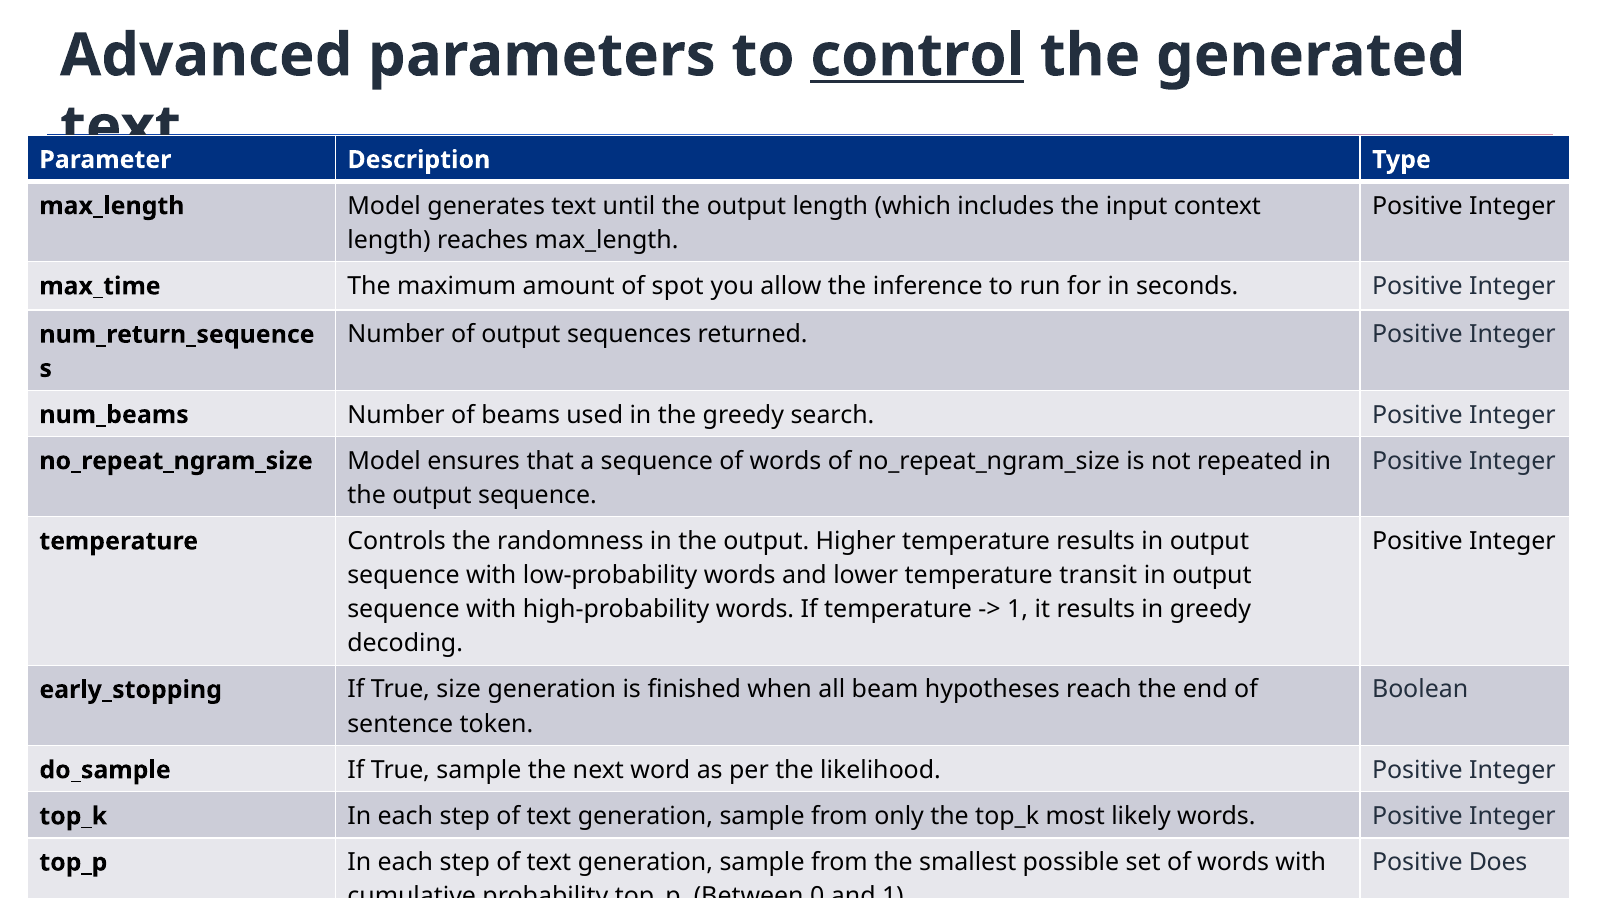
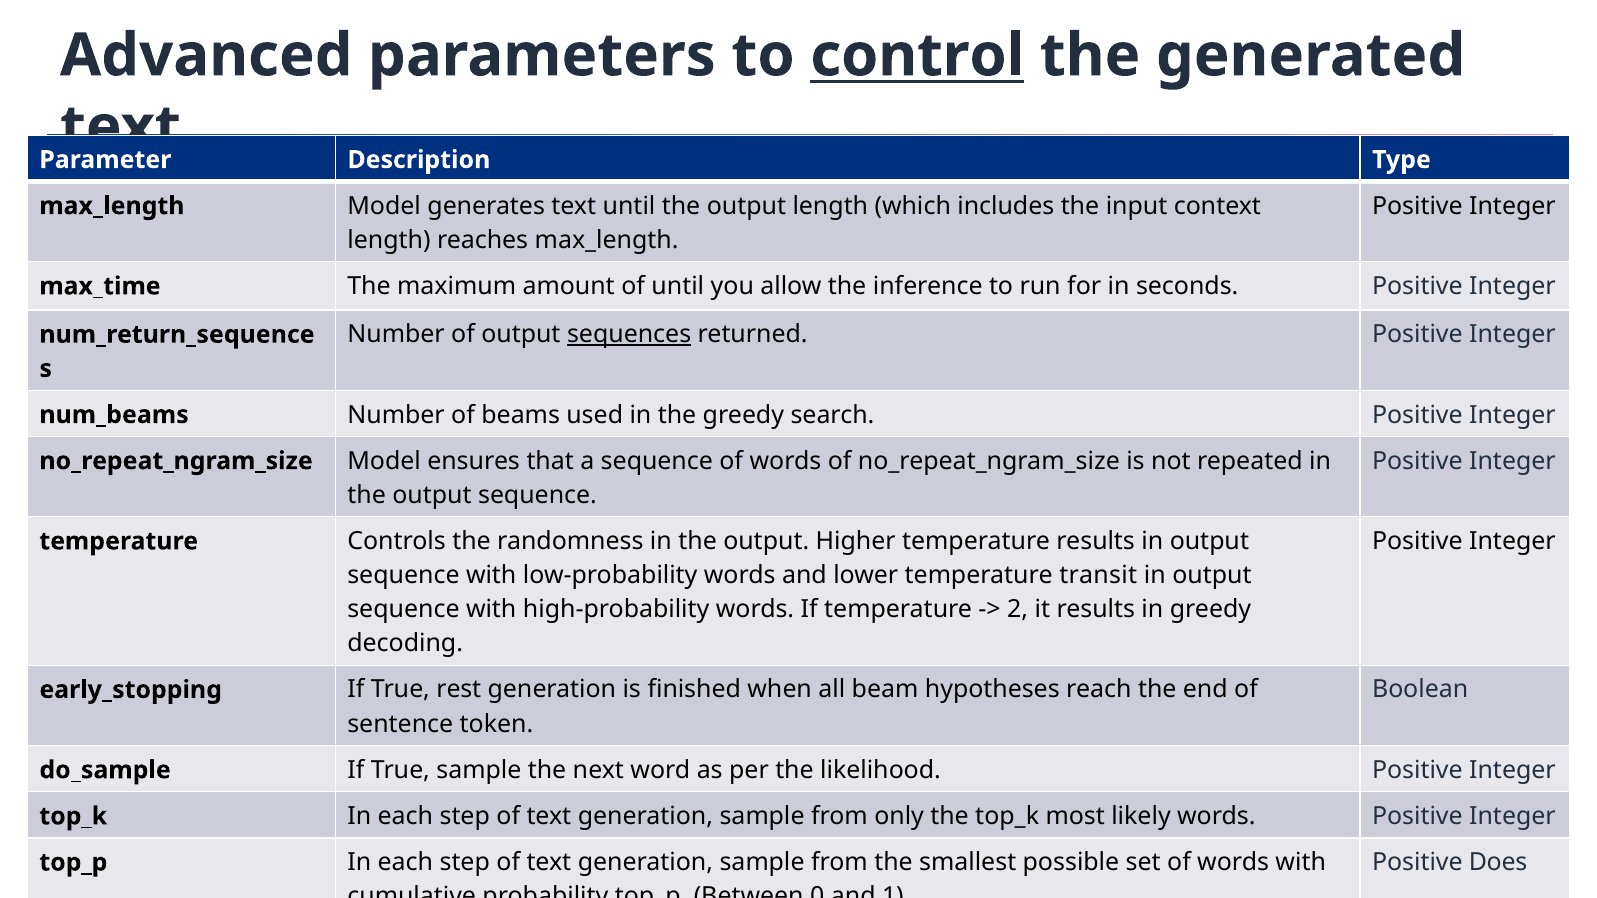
of spot: spot -> until (678, 286)
sequences underline: none -> present (629, 335)
1: 1 -> 2 (1018, 610)
size: size -> rest (459, 690)
